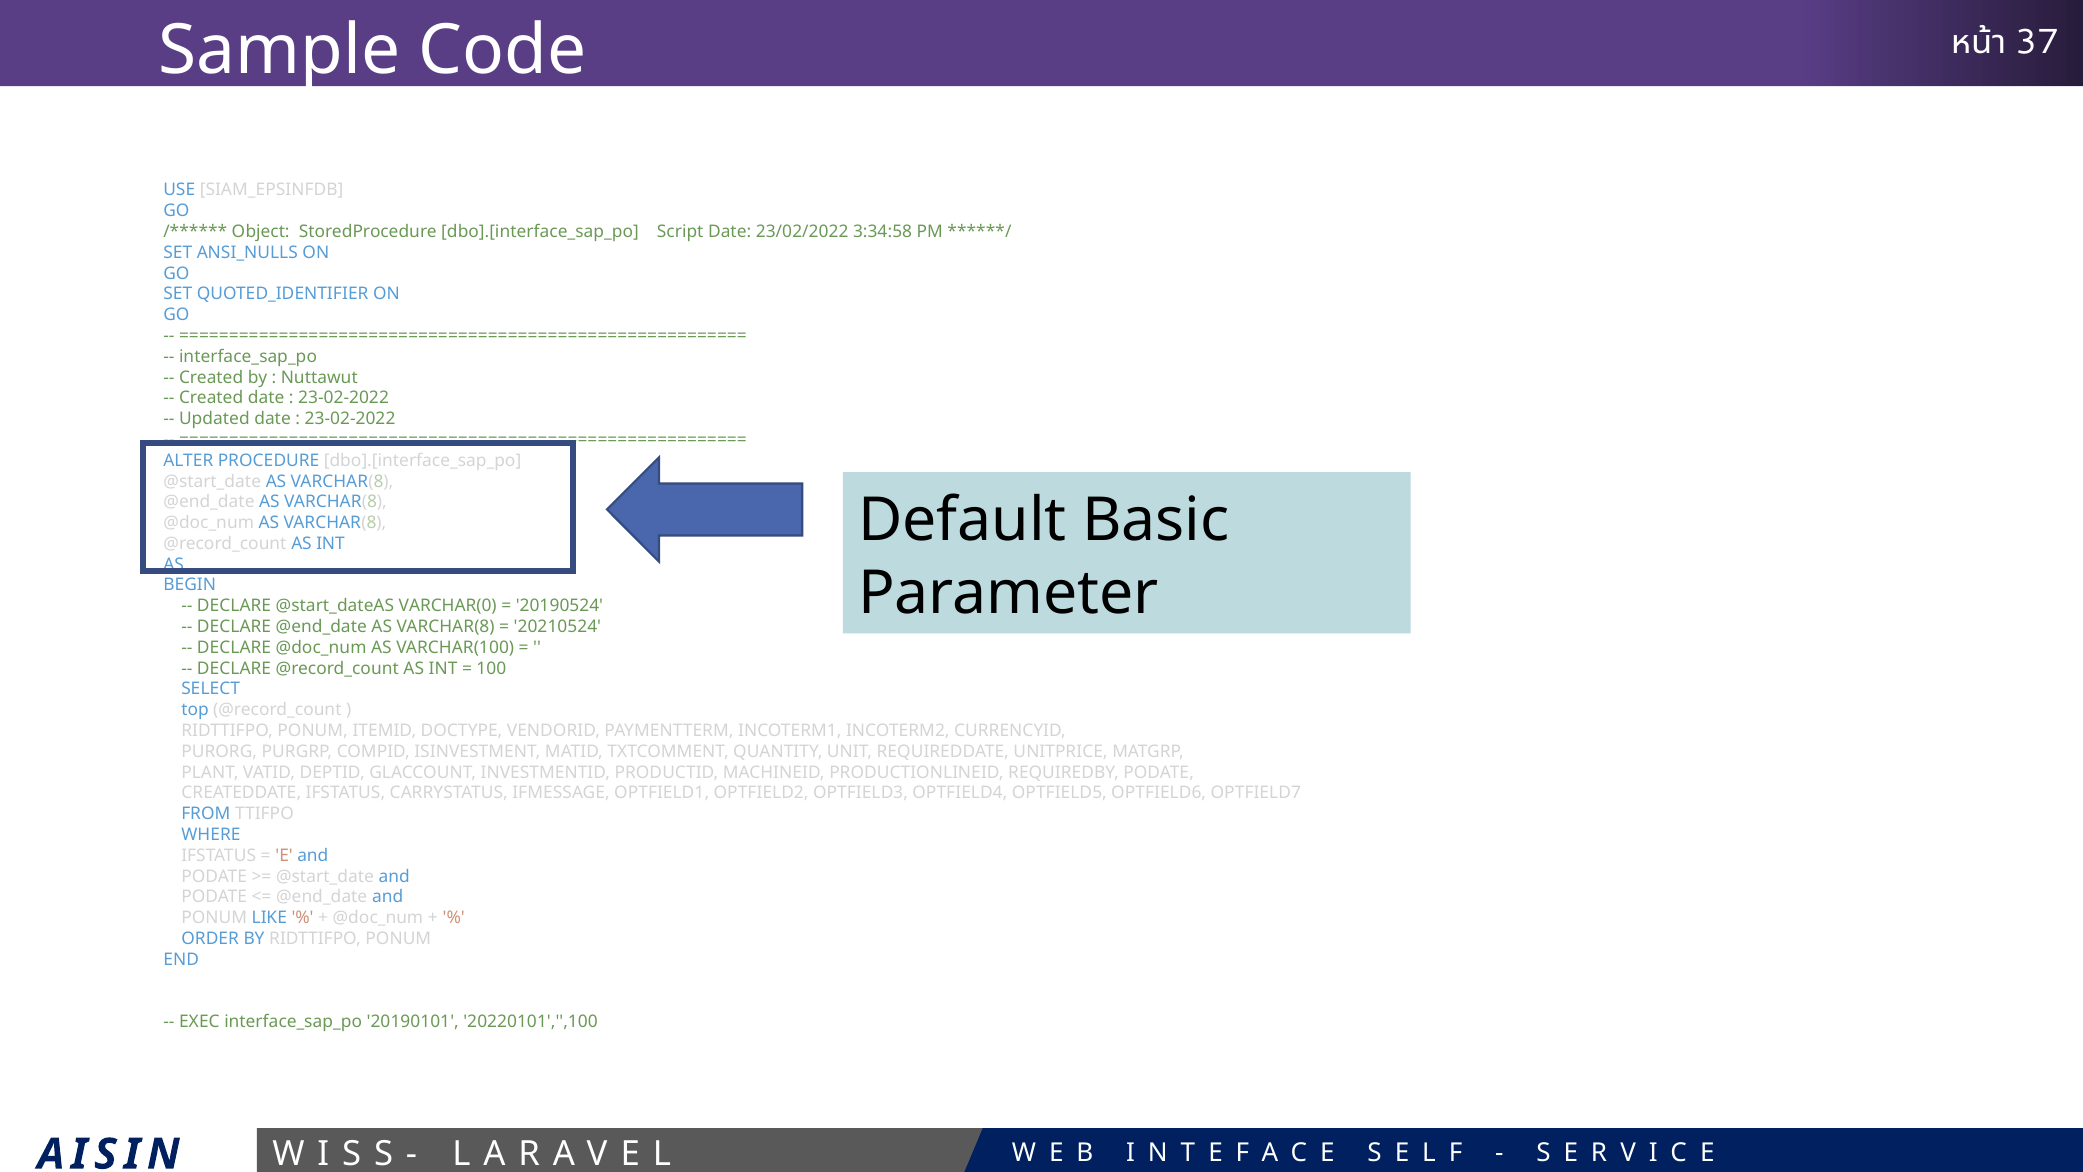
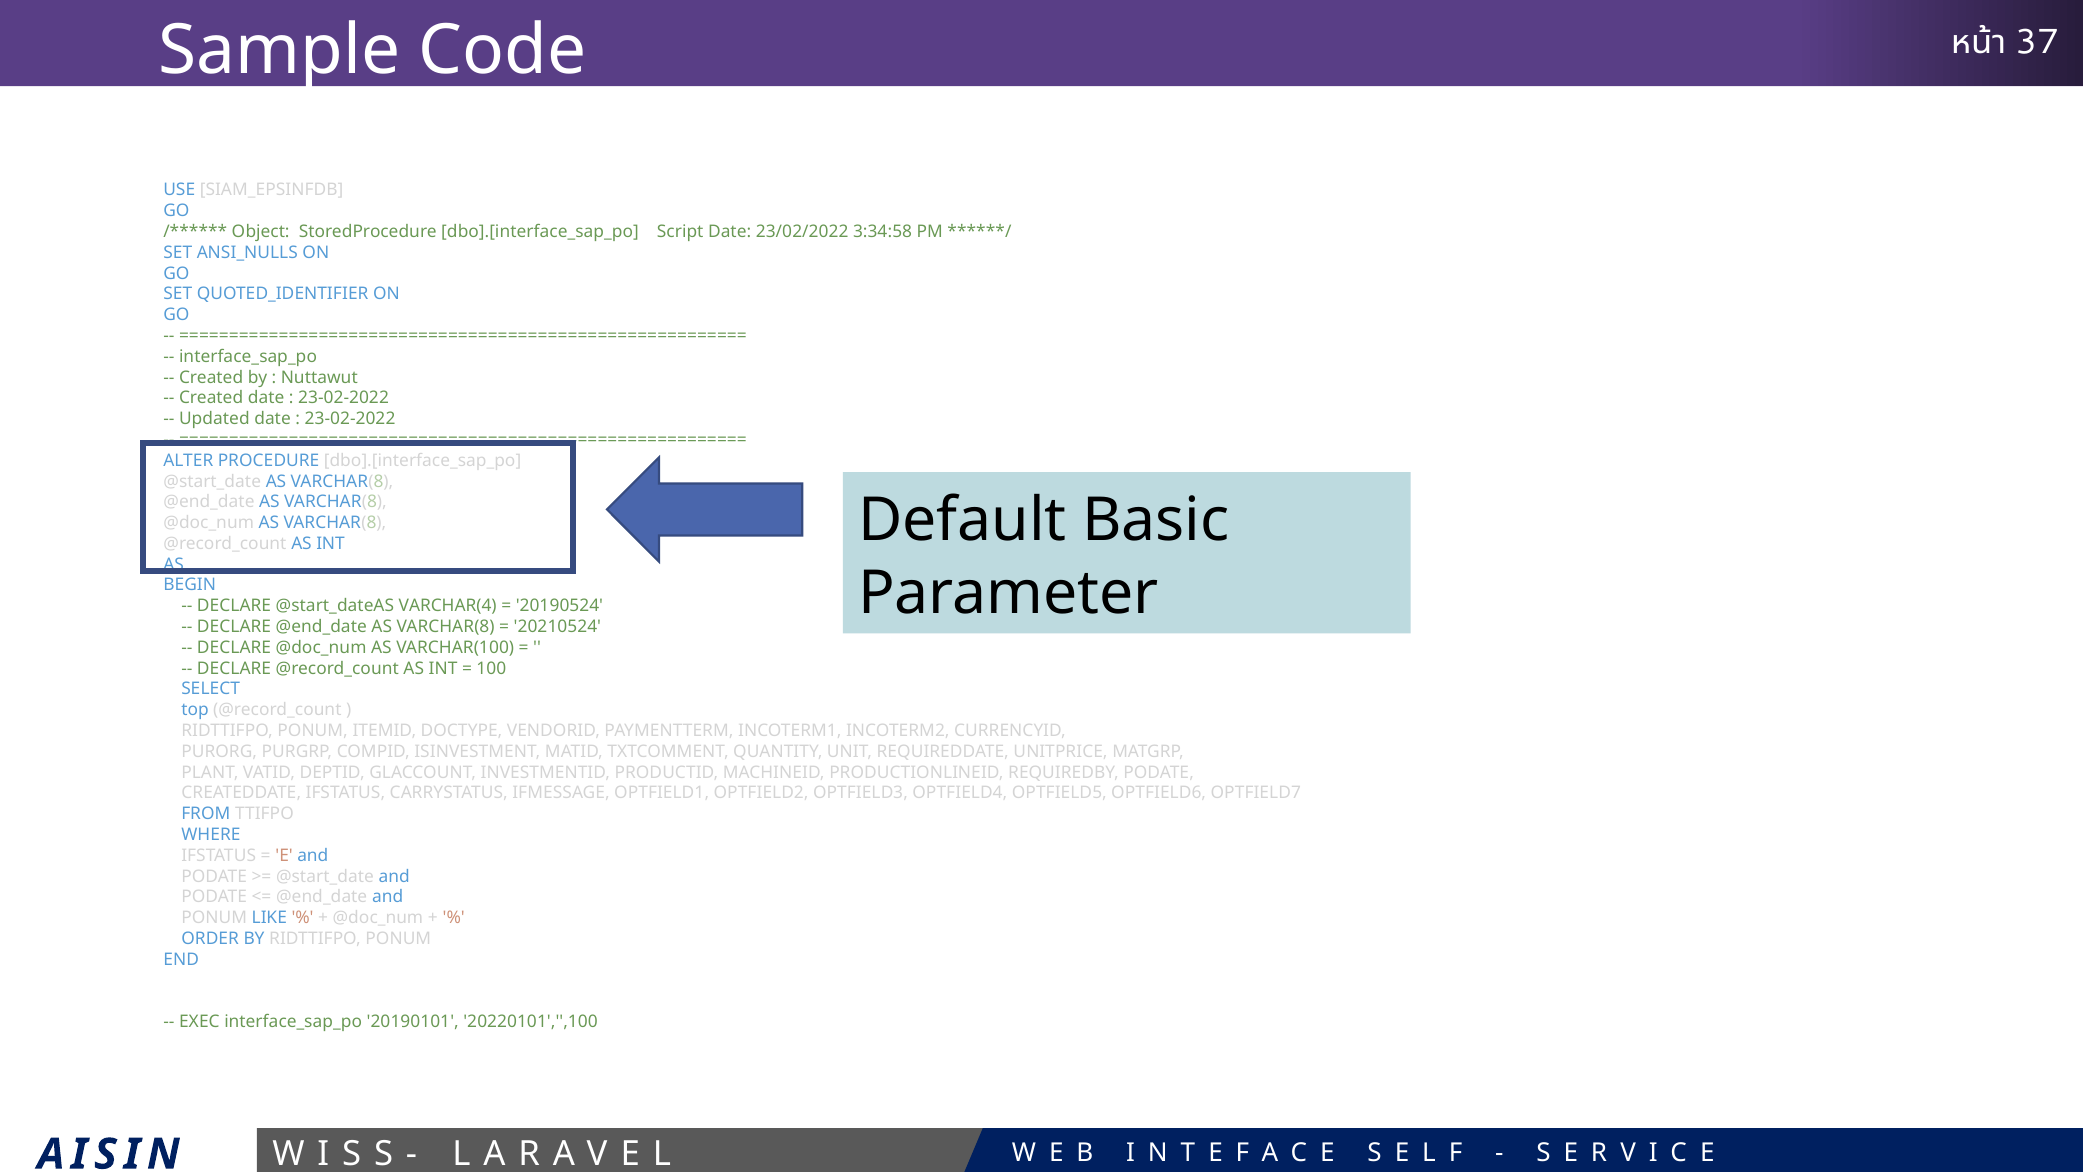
VARCHAR(0: VARCHAR(0 -> VARCHAR(4 (448, 606)
